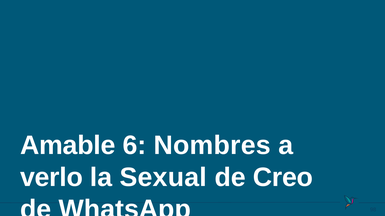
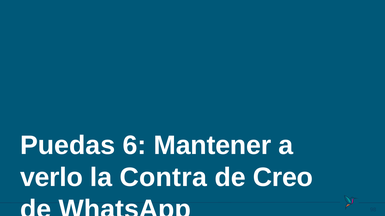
Amable: Amable -> Puedas (68, 146)
Nombres: Nombres -> Mantener (212, 146)
Sexual: Sexual -> Contra (163, 178)
